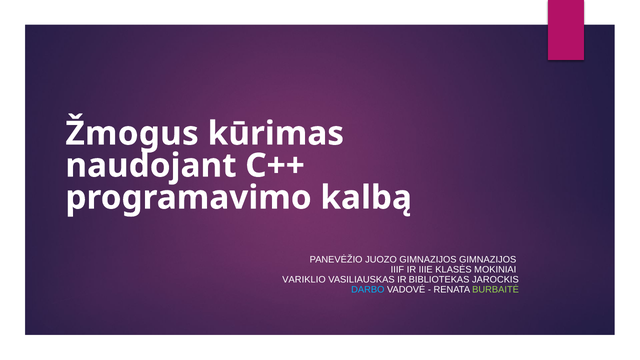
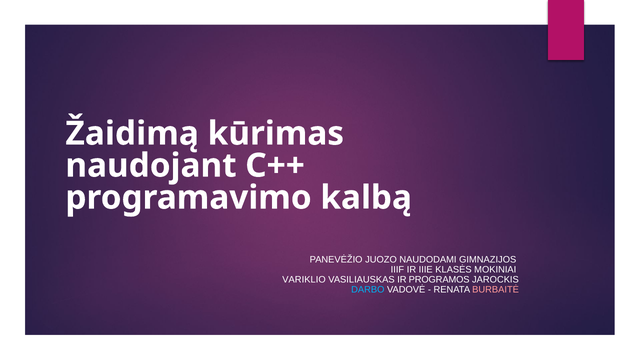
Žmogus: Žmogus -> Žaidimą (132, 134)
JUOZO GIMNAZIJOS: GIMNAZIJOS -> NAUDODAMI (428, 259)
BIBLIOTEKAS: BIBLIOTEKAS -> PROGRAMOS (439, 280)
BURBAITĖ colour: light green -> pink (496, 290)
